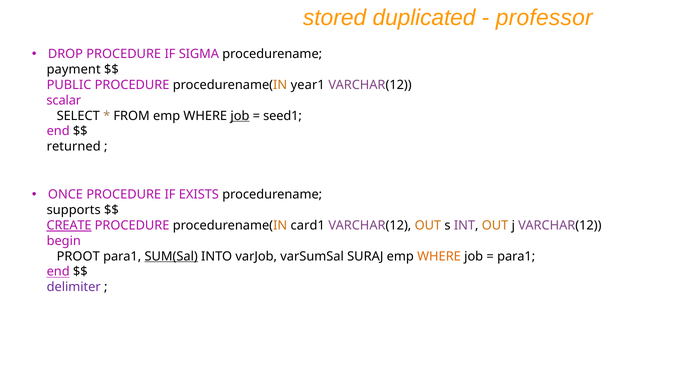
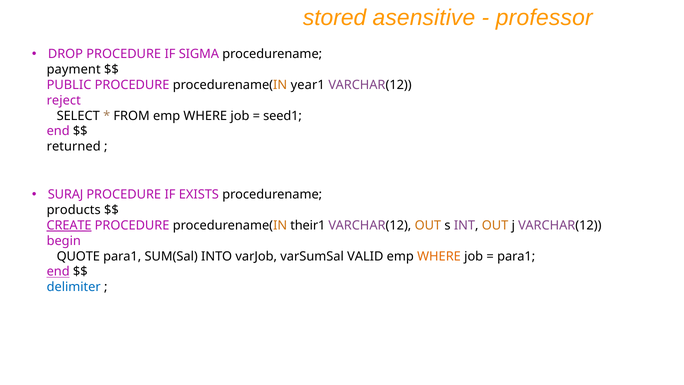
duplicated: duplicated -> asensitive (424, 18)
scalar: scalar -> reject (64, 100)
job underline: present -> none (240, 116)
ONCE: ONCE -> SURAJ (66, 195)
supports: supports -> products (74, 210)
card1: card1 -> their1 (308, 225)
PROOT: PROOT -> QUOTE (78, 256)
SUM(Sal underline: present -> none (171, 256)
SURAJ: SURAJ -> VALID (365, 256)
delimiter colour: purple -> blue (74, 287)
